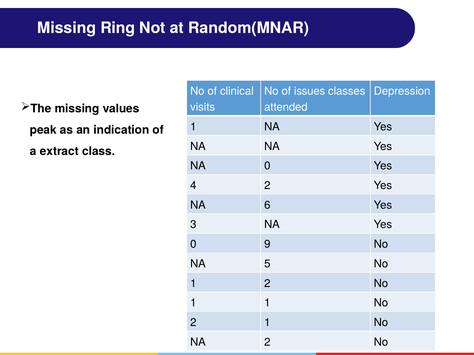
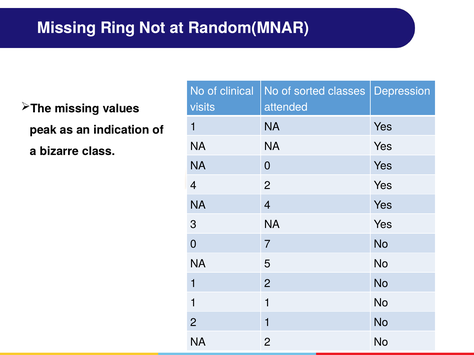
issues: issues -> sorted (310, 91)
extract: extract -> bizarre (59, 151)
NA 6: 6 -> 4 (267, 205)
9: 9 -> 7 (267, 245)
